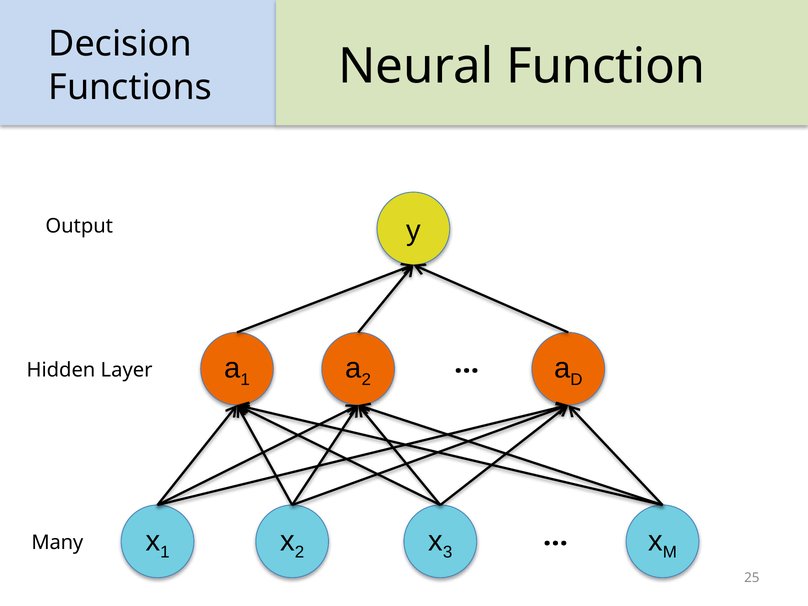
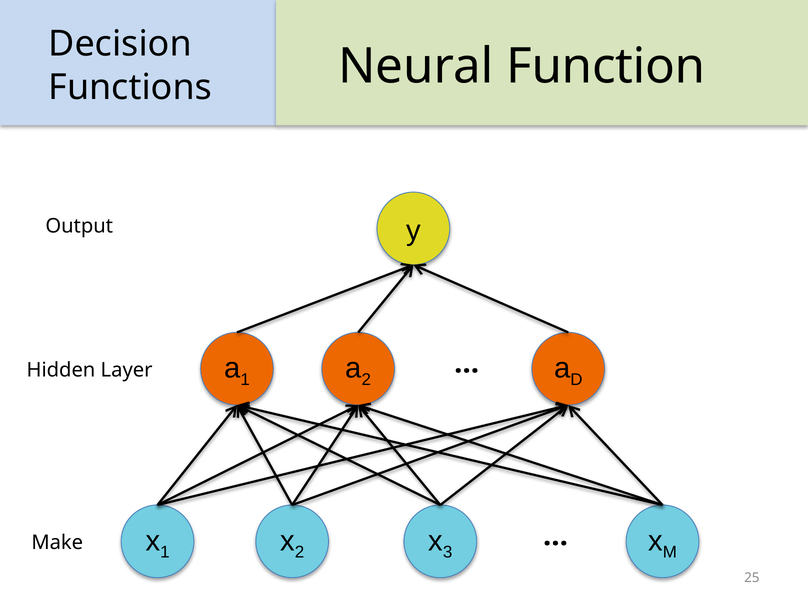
Many: Many -> Make (57, 543)
